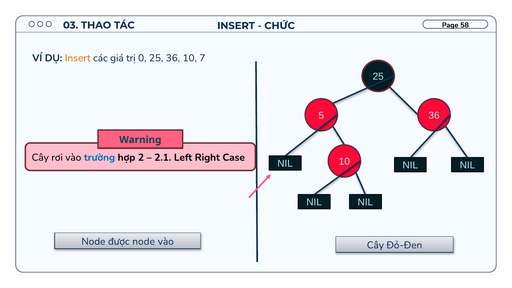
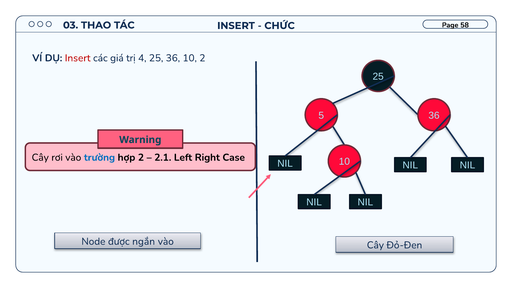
Insert colour: orange -> red (78, 58)
0: 0 -> 4 (142, 58)
10 7: 7 -> 2 (202, 58)
được node: node -> ngắn (144, 241)
